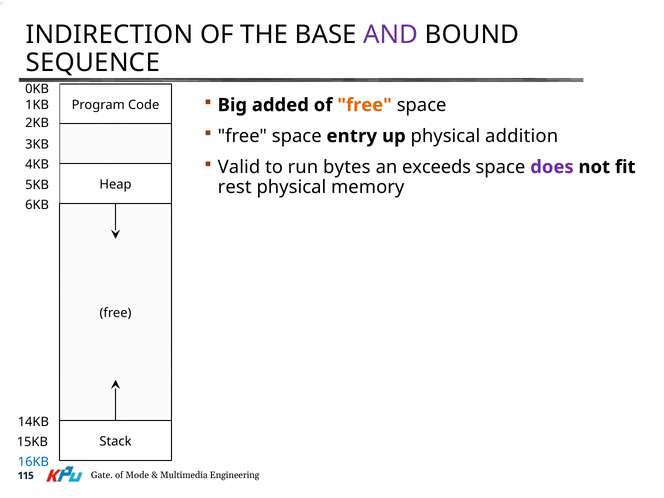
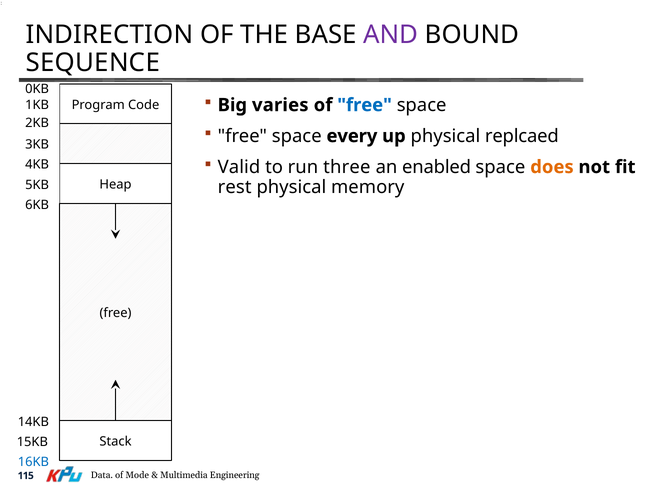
added: added -> varies (280, 105)
free colour: orange -> blue (365, 105)
entry: entry -> every (352, 136)
addition: addition -> replcaed (522, 136)
bytes: bytes -> three (347, 167)
exceeds: exceeds -> enabled (437, 167)
does colour: purple -> orange (552, 167)
Gate: Gate -> Data (102, 475)
